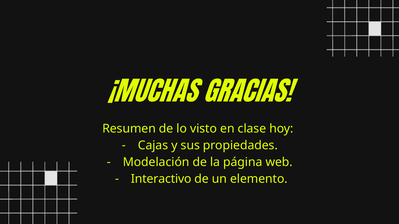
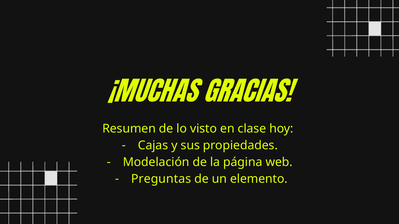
Interactivo: Interactivo -> Preguntas (161, 179)
